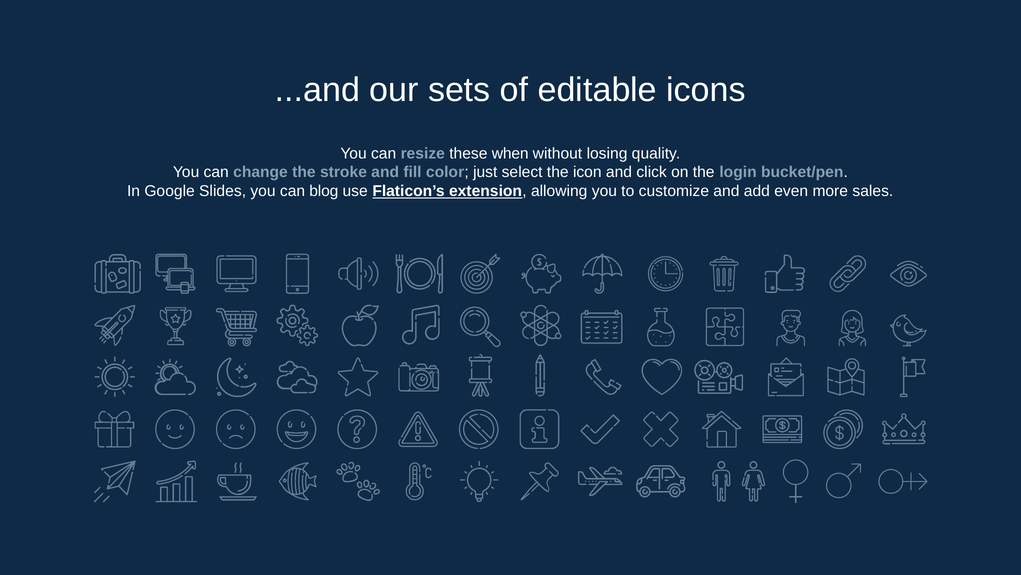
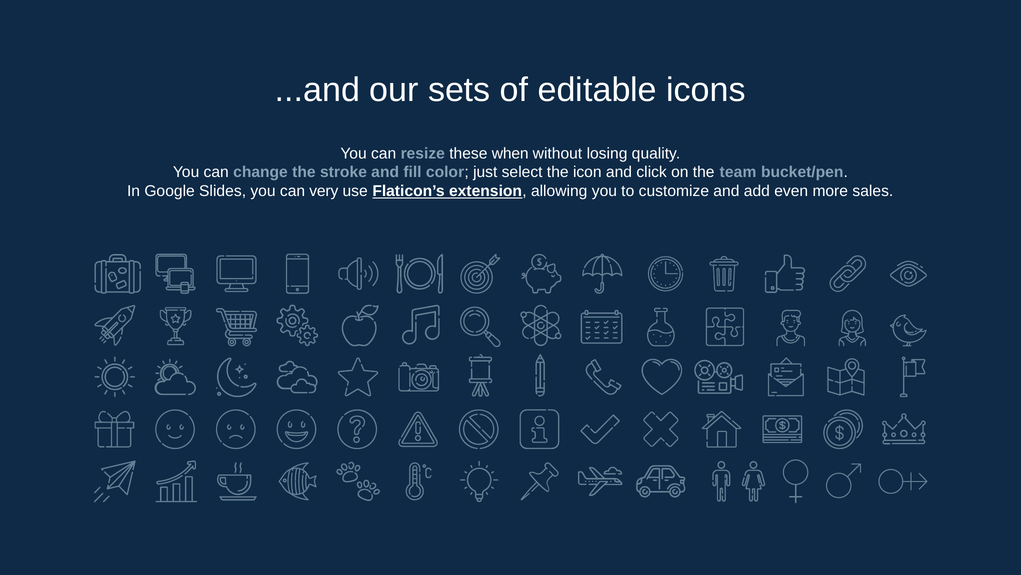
login: login -> team (738, 172)
blog: blog -> very (324, 191)
